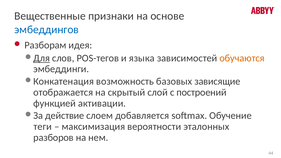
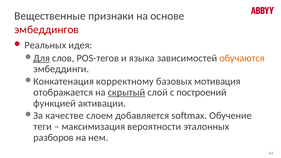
эмбеддингов colour: blue -> red (47, 30)
Разборам: Разборам -> Реальных (45, 45)
возможность: возможность -> корректному (125, 81)
зависящие: зависящие -> мотивация (217, 81)
скрытый underline: none -> present (127, 92)
действие: действие -> качестве (65, 116)
